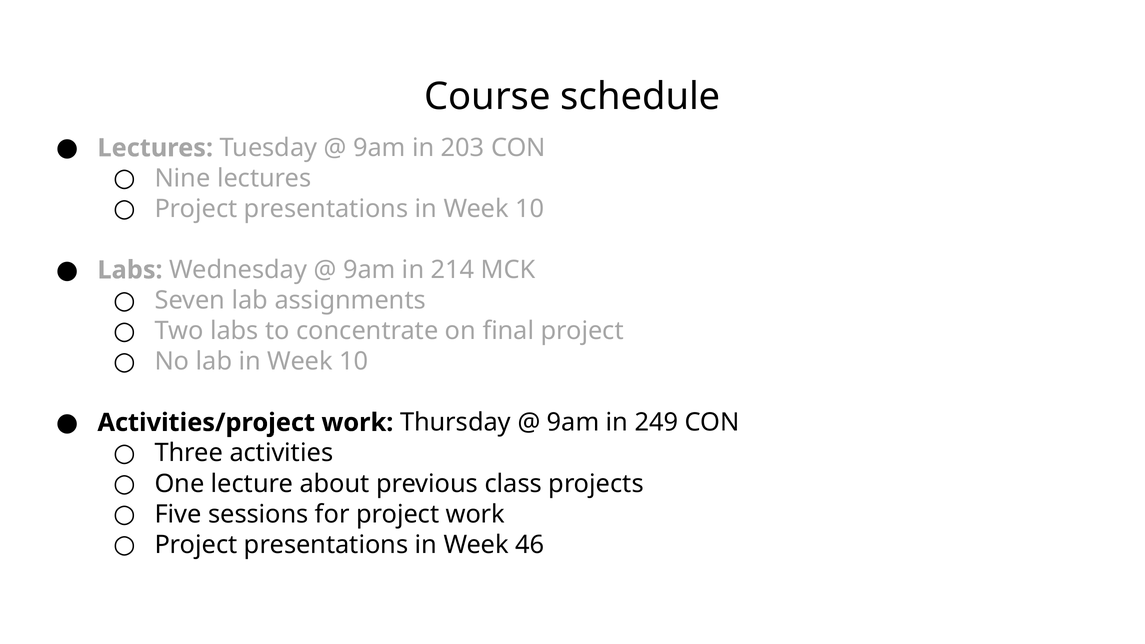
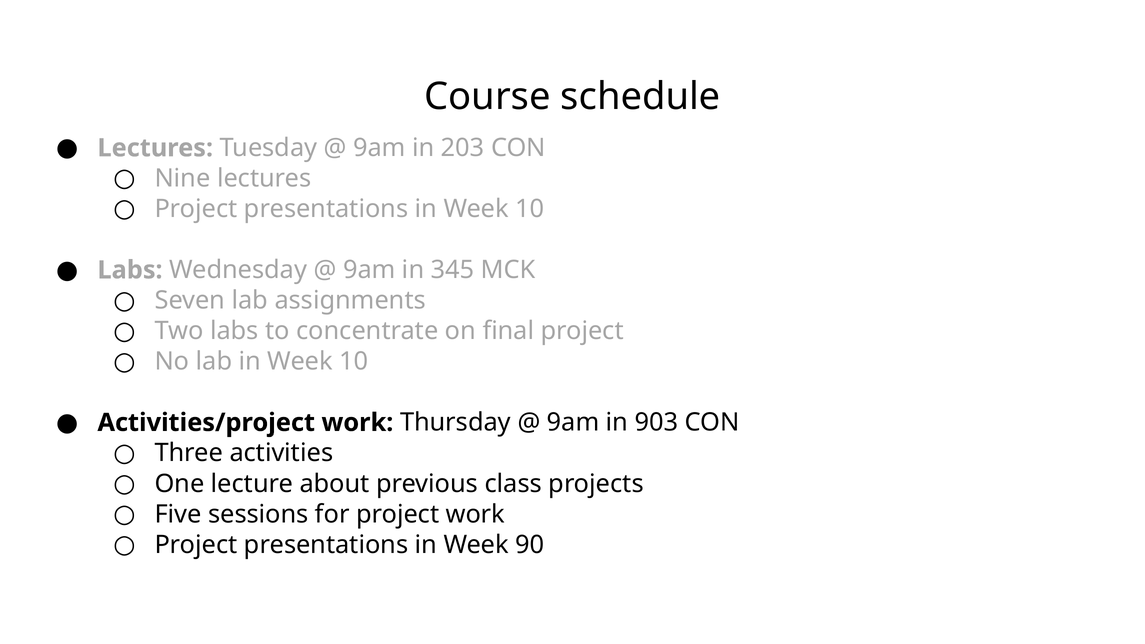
214: 214 -> 345 (453, 270)
249: 249 -> 903 (656, 423)
46: 46 -> 90 (530, 545)
